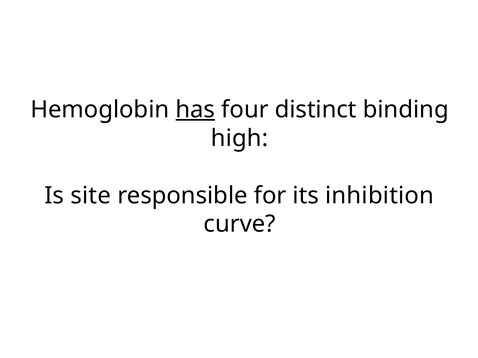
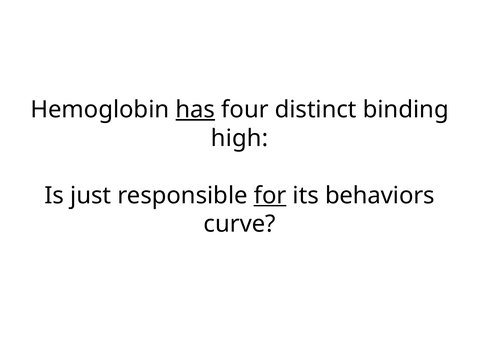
site: site -> just (91, 196)
for underline: none -> present (270, 196)
inhibition: inhibition -> behaviors (380, 196)
